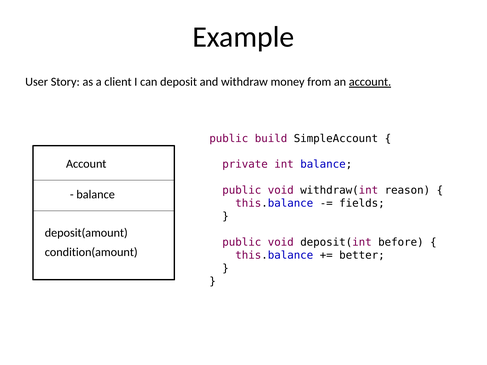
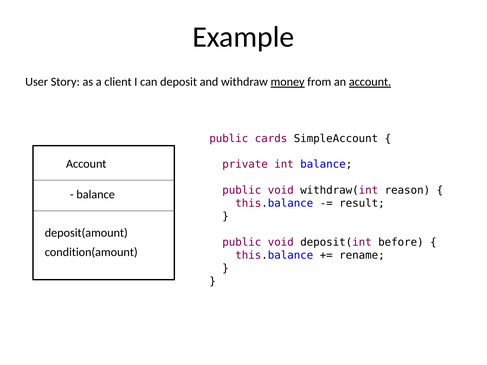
money underline: none -> present (288, 82)
build: build -> cards (271, 139)
fields: fields -> result (362, 203)
better: better -> rename (362, 255)
